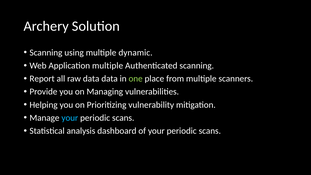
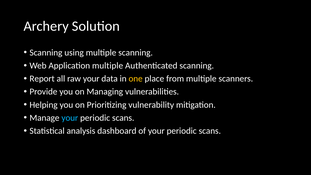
multiple dynamic: dynamic -> scanning (136, 53)
raw data: data -> your (91, 79)
one colour: light green -> yellow (136, 79)
